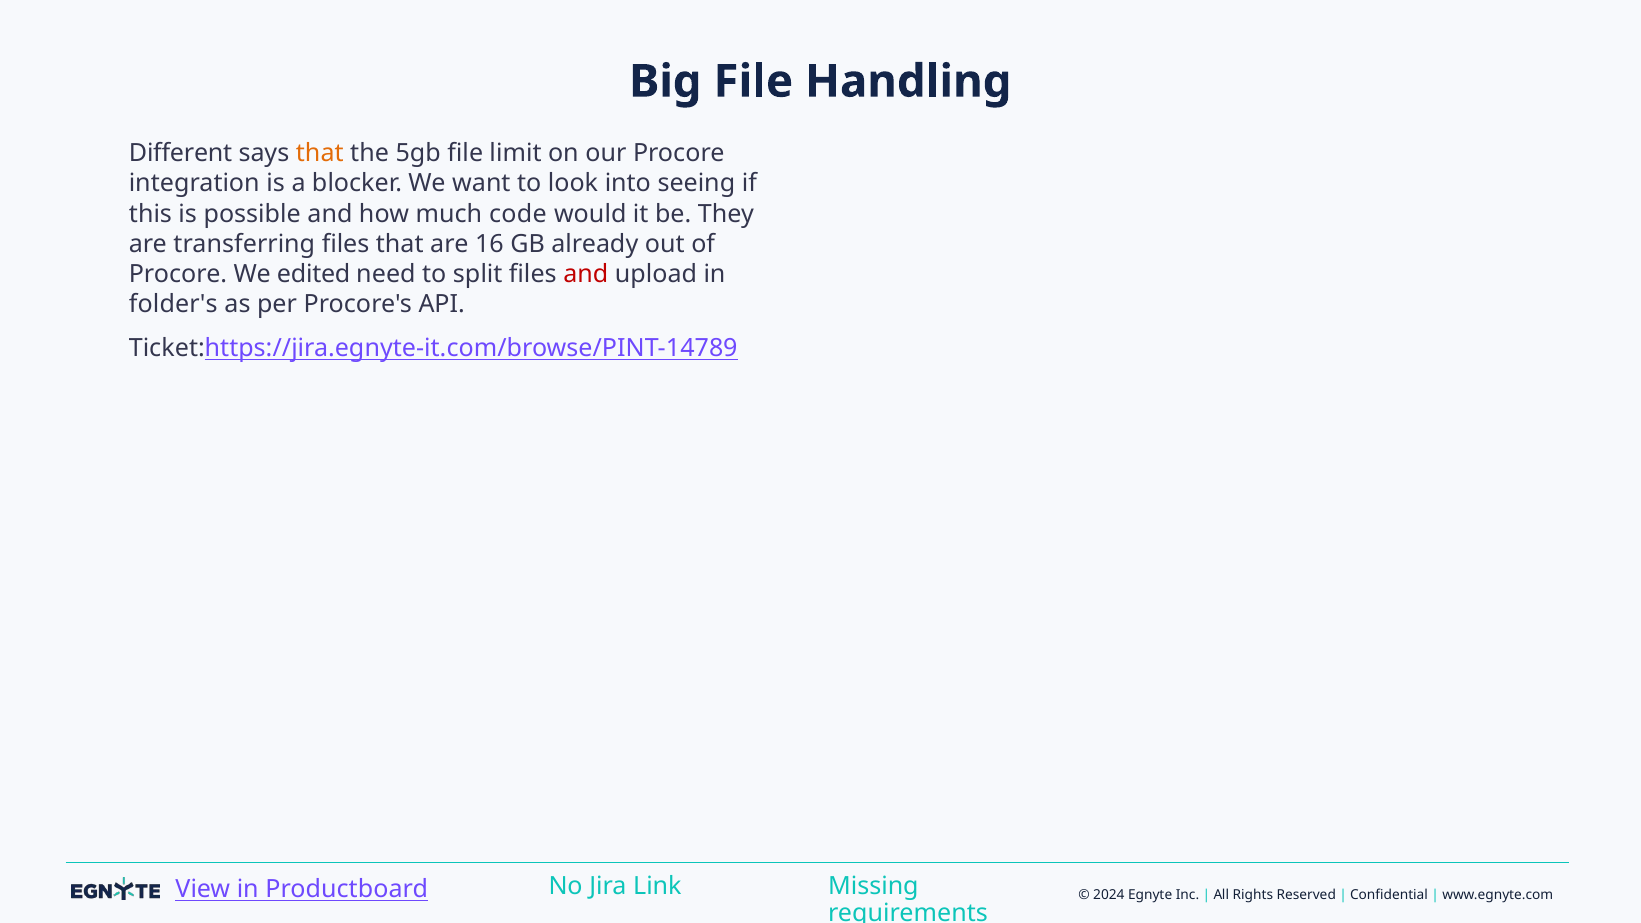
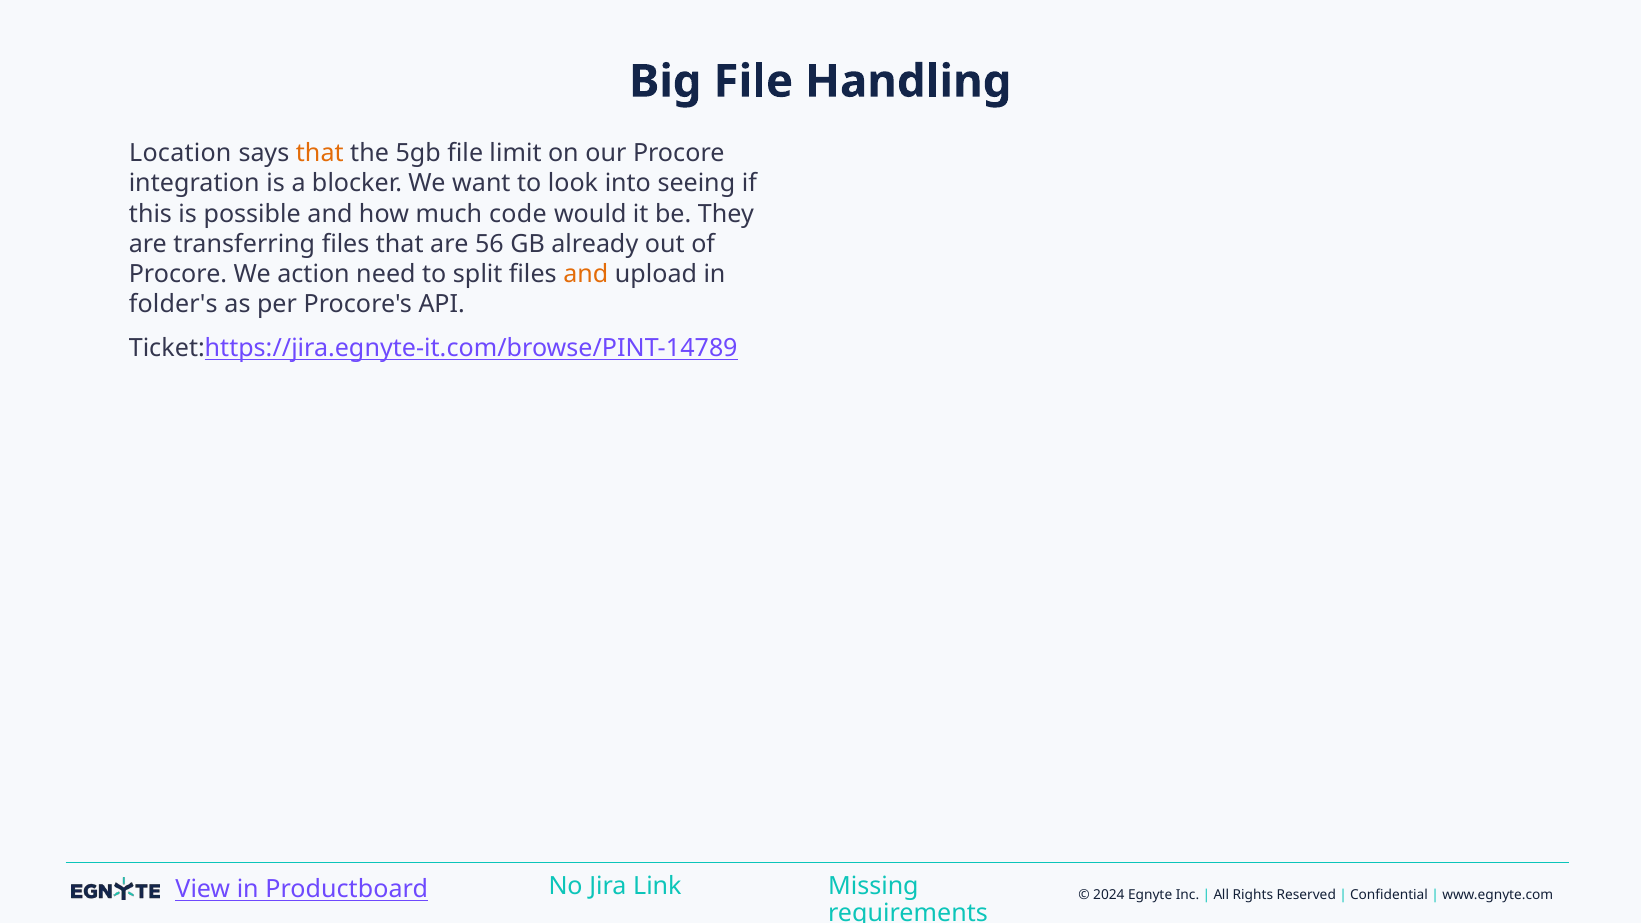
Different: Different -> Location (180, 154)
16: 16 -> 56 (489, 244)
edited: edited -> action (314, 274)
and colour: red -> orange (586, 274)
